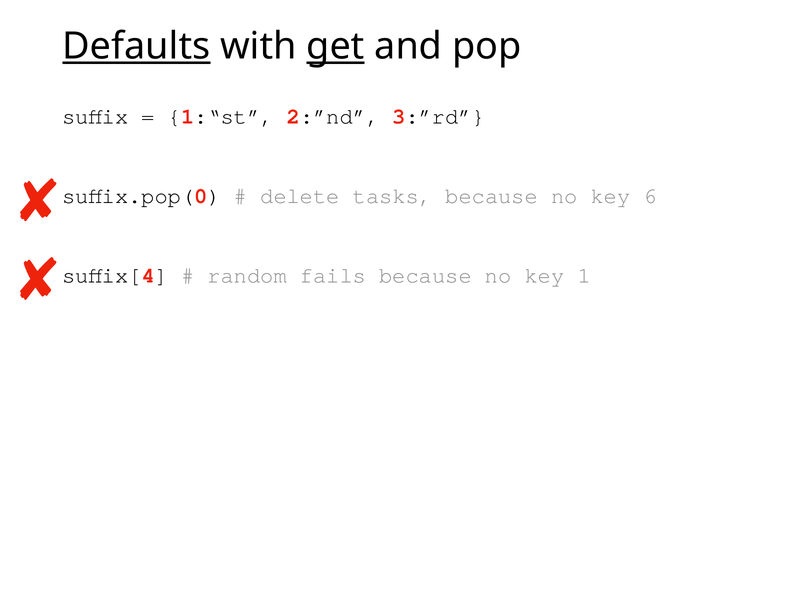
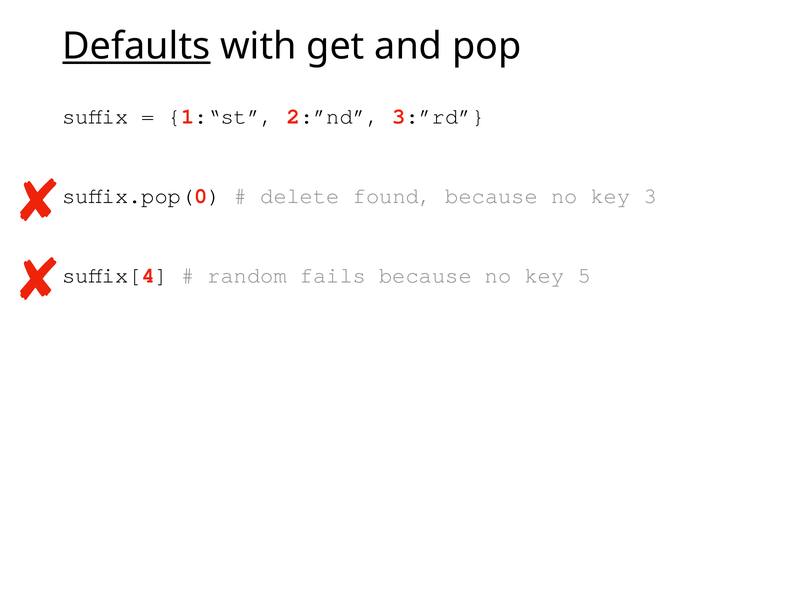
get underline: present -> none (335, 46)
tasks: tasks -> found (393, 196)
6: 6 -> 3 (650, 196)
1: 1 -> 5 (584, 275)
